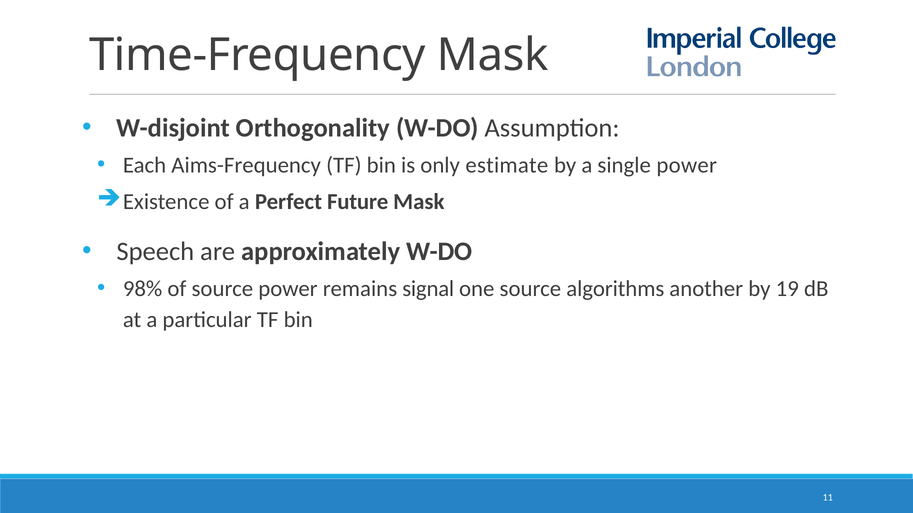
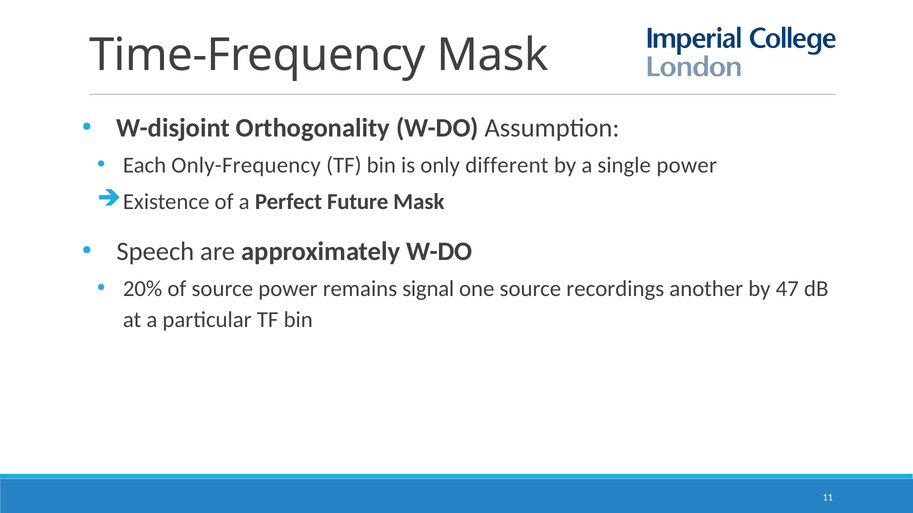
Aims-Frequency: Aims-Frequency -> Only-Frequency (246, 165)
estimate: estimate -> different (507, 165)
98%: 98% -> 20% (143, 289)
algorithms: algorithms -> recordings (615, 289)
19: 19 -> 47 (787, 289)
